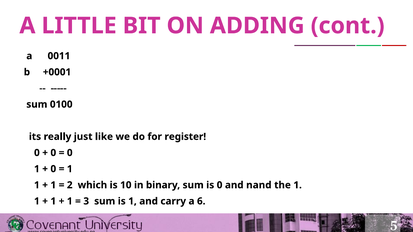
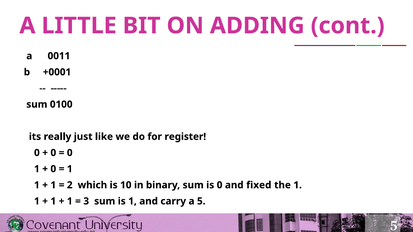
nand: nand -> fixed (259, 185)
a 6: 6 -> 5 (201, 201)
